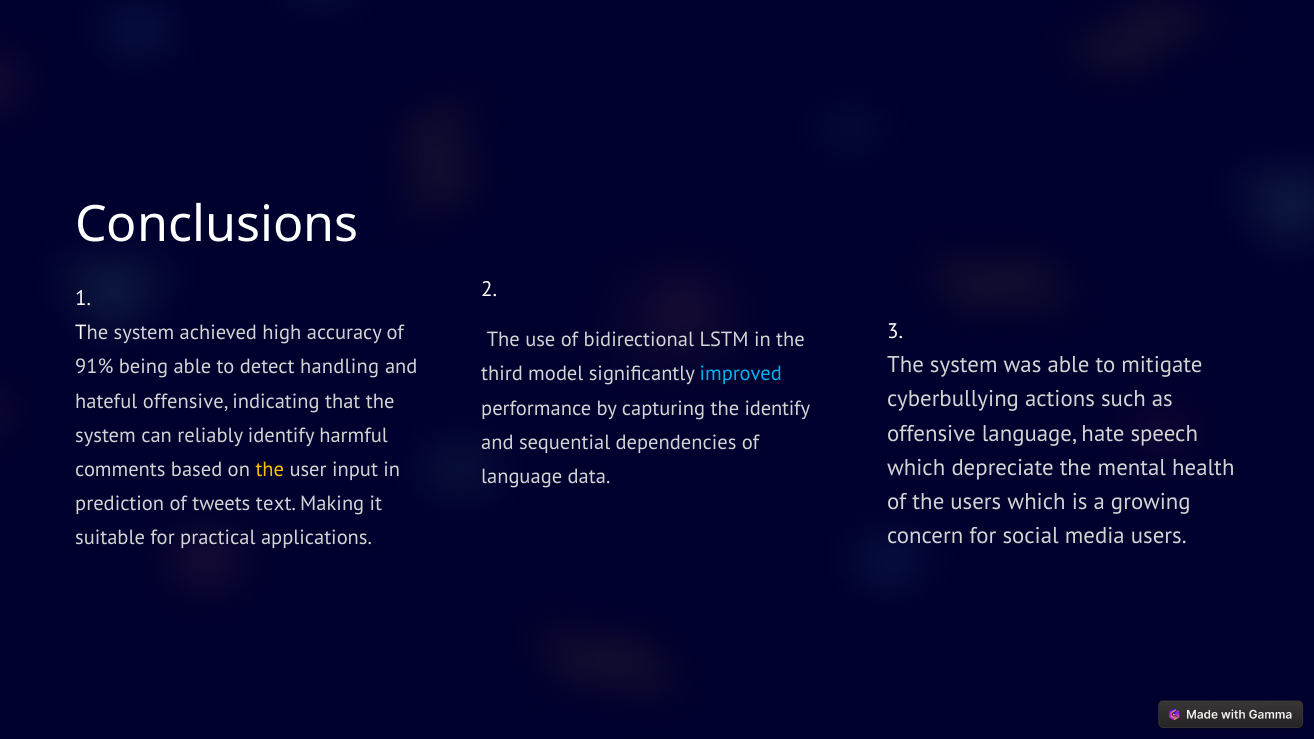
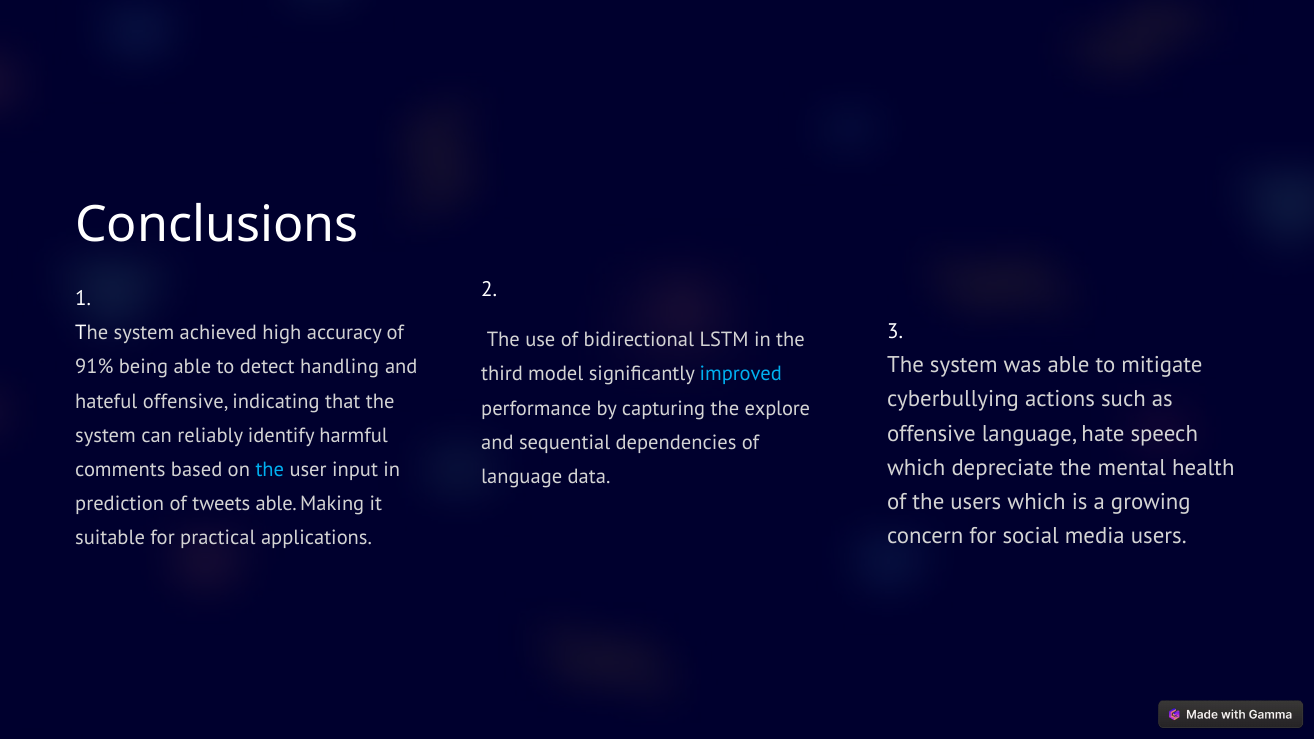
the identify: identify -> explore (777, 408)
the colour: yellow -> light blue (270, 470)
tweets text: text -> able (276, 504)
